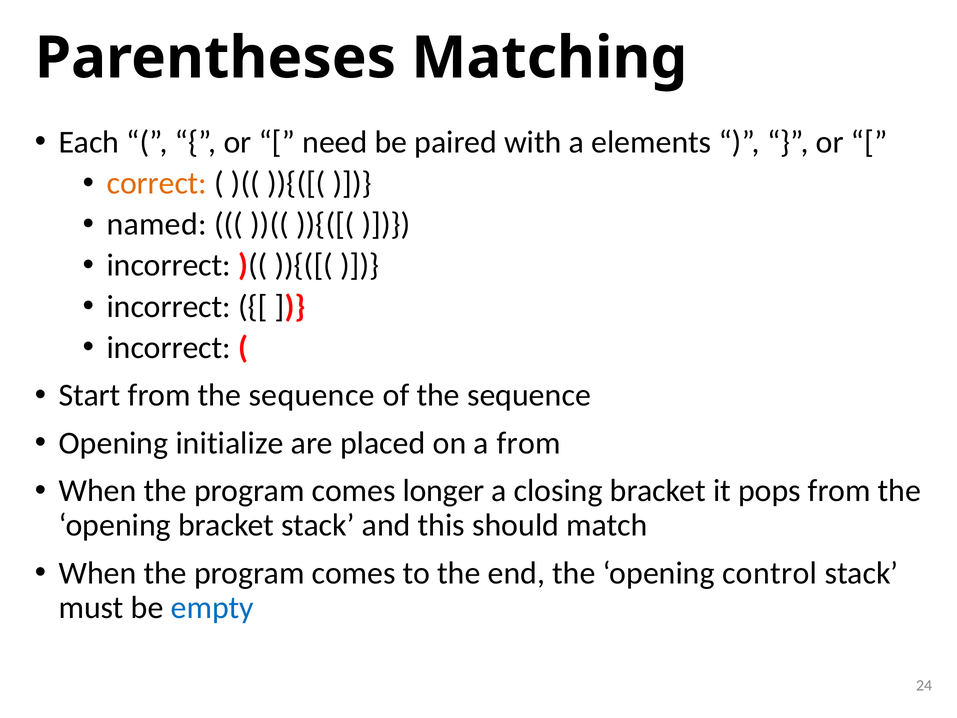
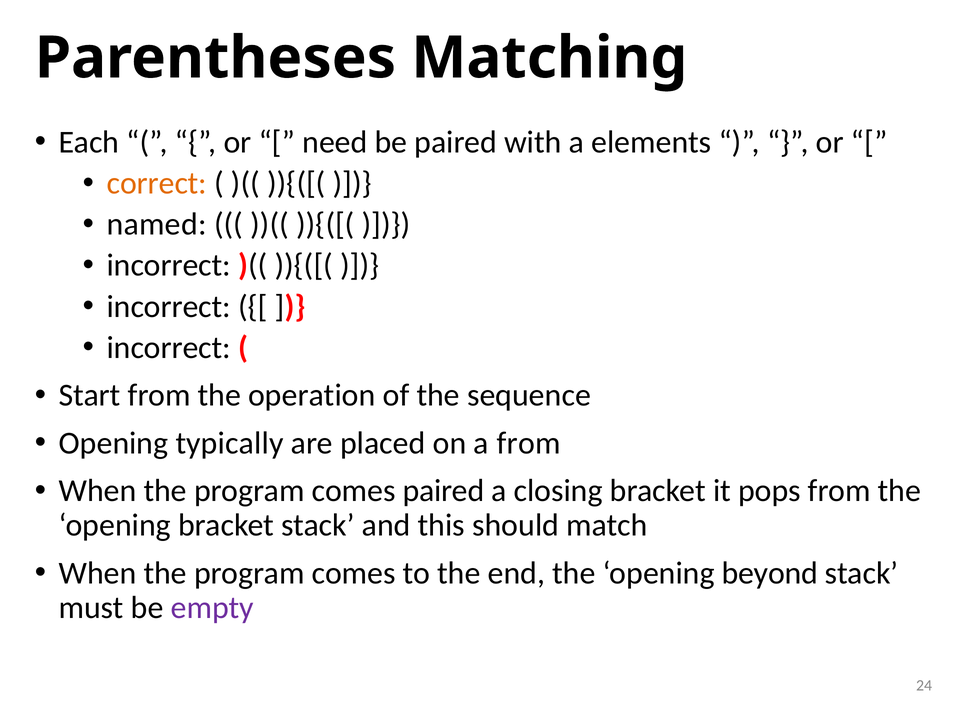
from the sequence: sequence -> operation (312, 395)
initialize: initialize -> typically (230, 443)
comes longer: longer -> paired (444, 491)
control: control -> beyond (770, 573)
empty colour: blue -> purple (212, 607)
